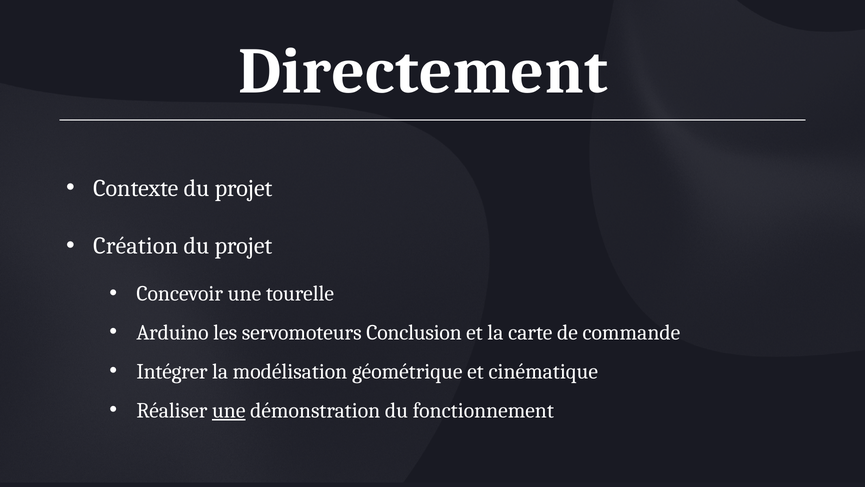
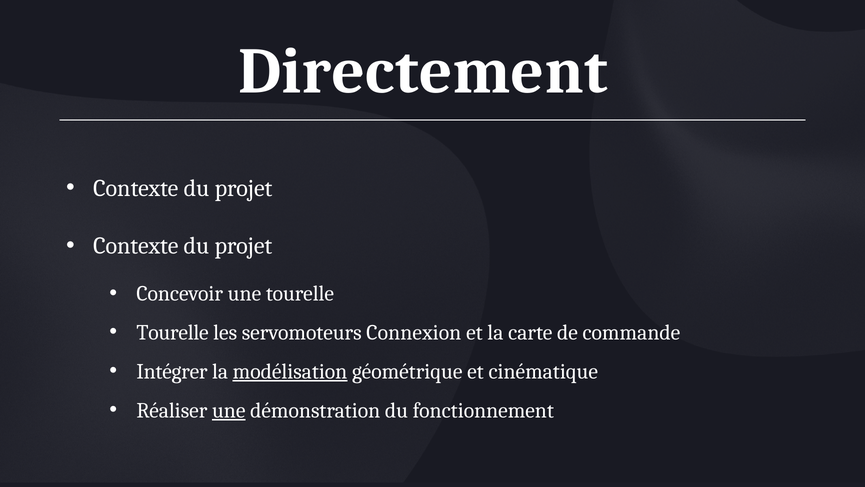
Création: Création -> Contexte (136, 246)
Arduino: Arduino -> Tourelle (173, 332)
Conclusion: Conclusion -> Connexion (414, 332)
modélisation underline: none -> present (290, 371)
